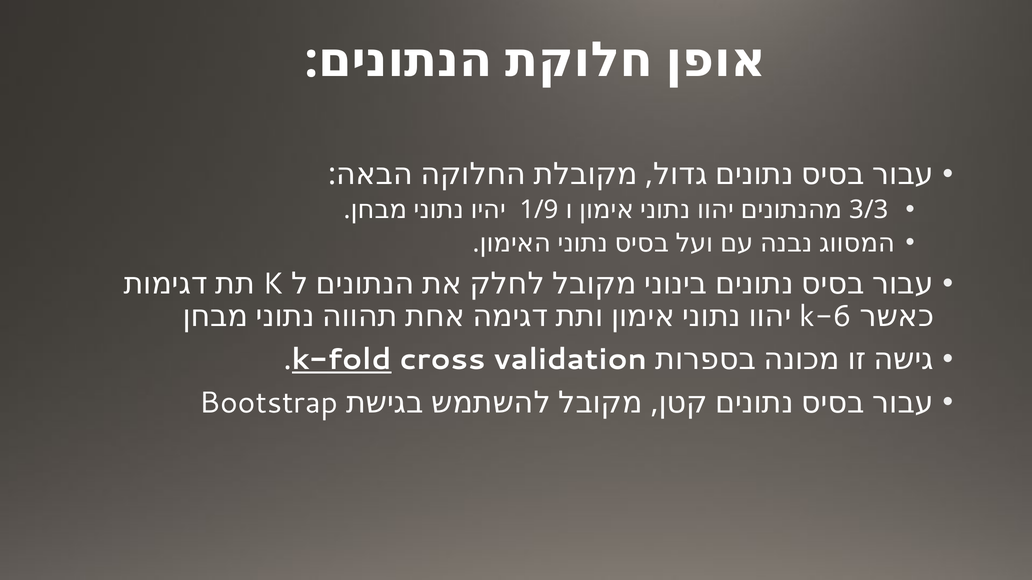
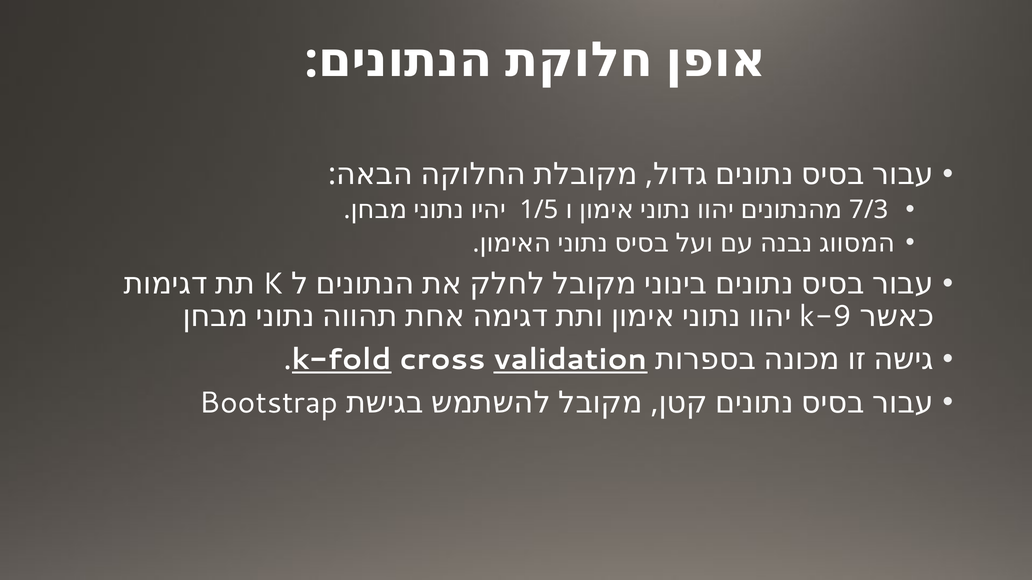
1/9: 1/9 -> 1/5 (539, 210)
3/3: 3/3 -> 7/3 (869, 210)
k-6: k-6 -> k-9 (826, 317)
validation underline: none -> present (570, 360)
